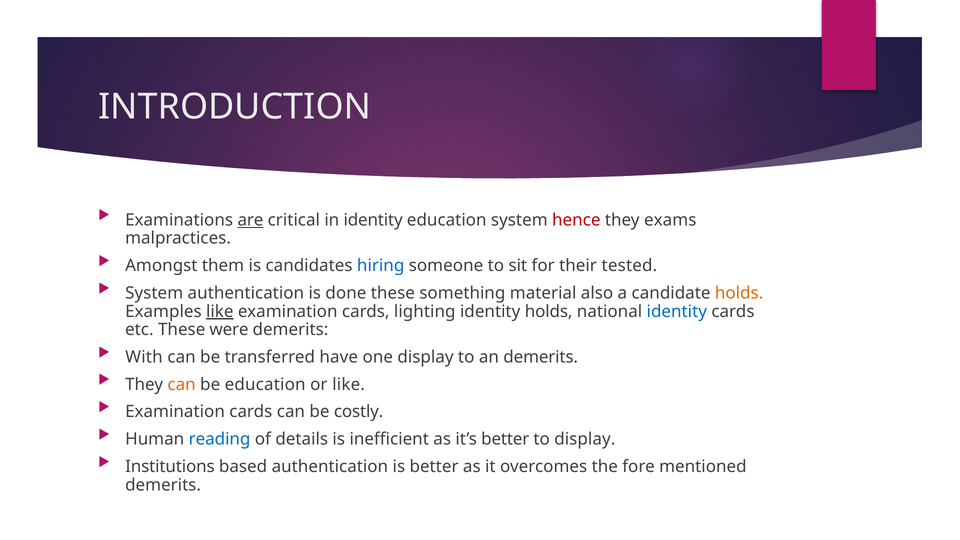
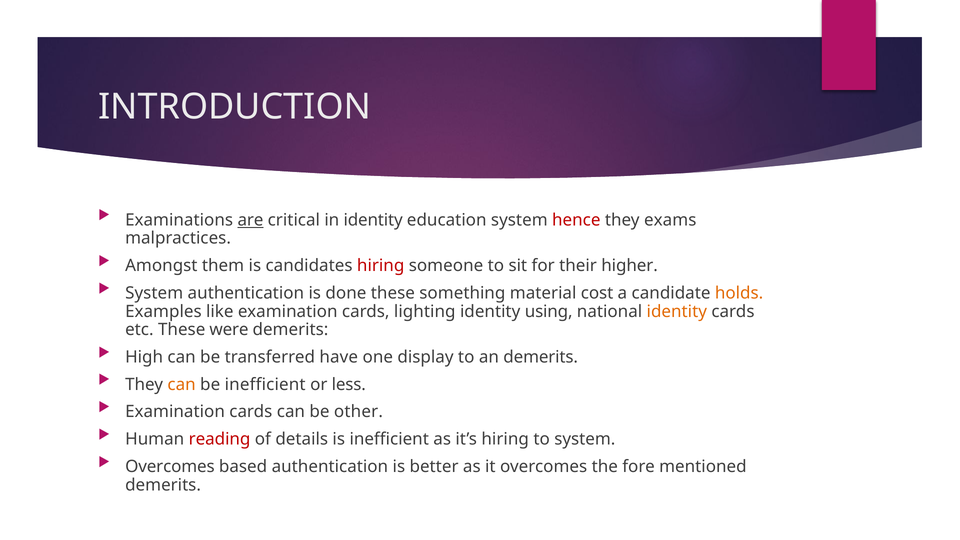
hiring colour: blue -> red (381, 266)
tested: tested -> higher (630, 266)
also: also -> cost (597, 293)
like underline: present -> none (220, 311)
identity holds: holds -> using (549, 311)
identity colour: blue -> orange (677, 311)
With: With -> High (144, 357)
be education: education -> inefficient (265, 385)
or like: like -> less (349, 385)
costly: costly -> other (358, 412)
reading colour: blue -> red (220, 439)
it’s better: better -> hiring (505, 439)
to display: display -> system (585, 439)
Institutions: Institutions -> Overcomes (170, 467)
